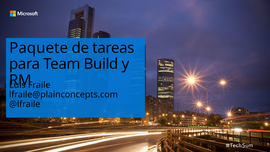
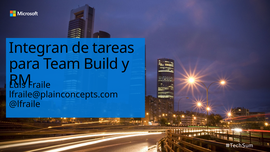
Paquete: Paquete -> Integran (39, 48)
